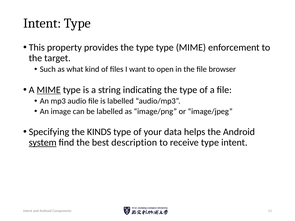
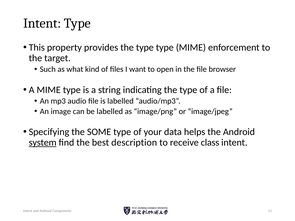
MIME underline: present -> none (49, 90)
KINDS: KINDS -> SOME (99, 132)
receive type: type -> class (210, 143)
